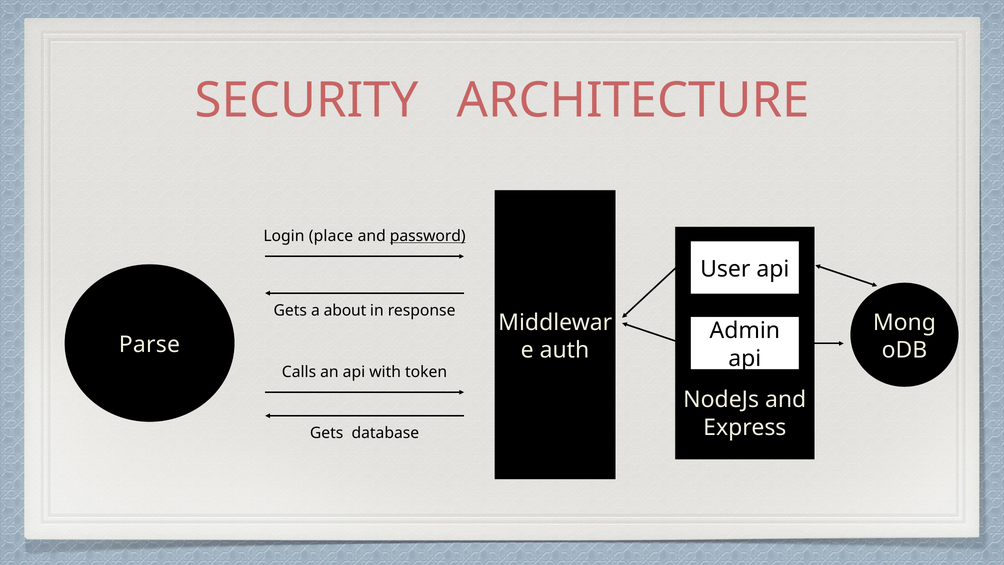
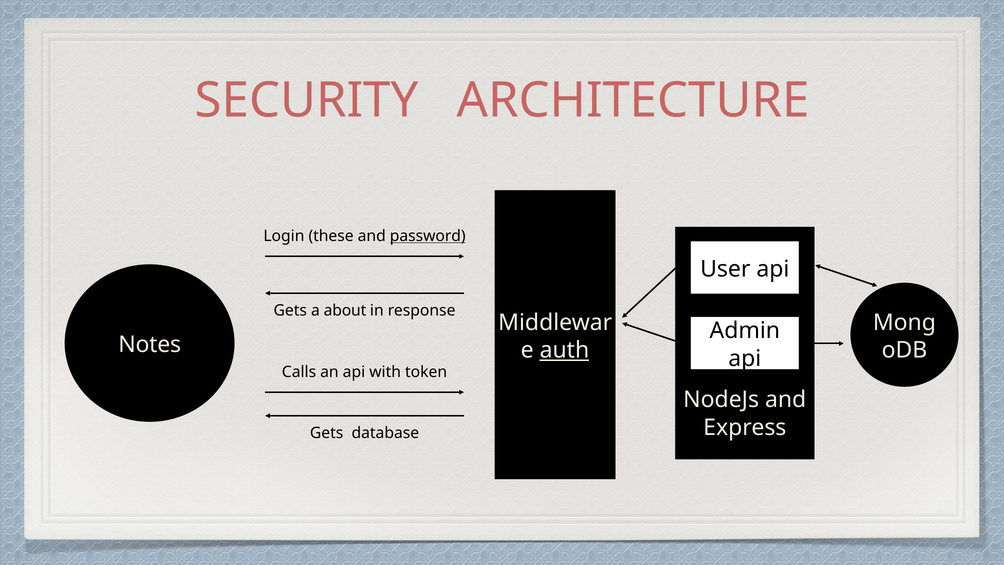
place: place -> these (331, 236)
Parse: Parse -> Notes (150, 345)
auth underline: none -> present (564, 350)
